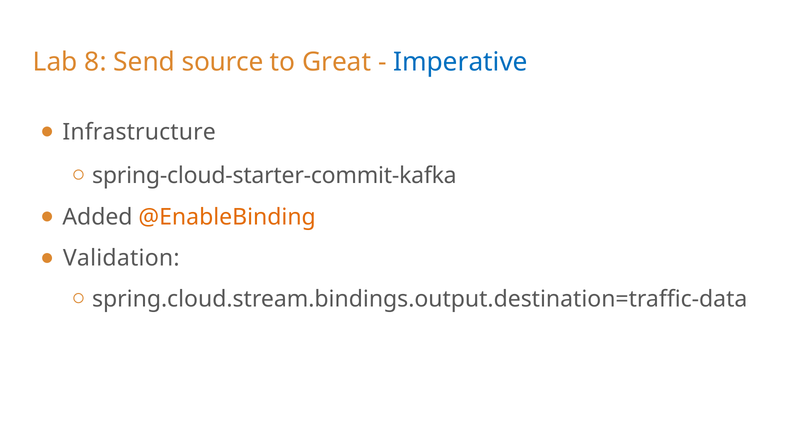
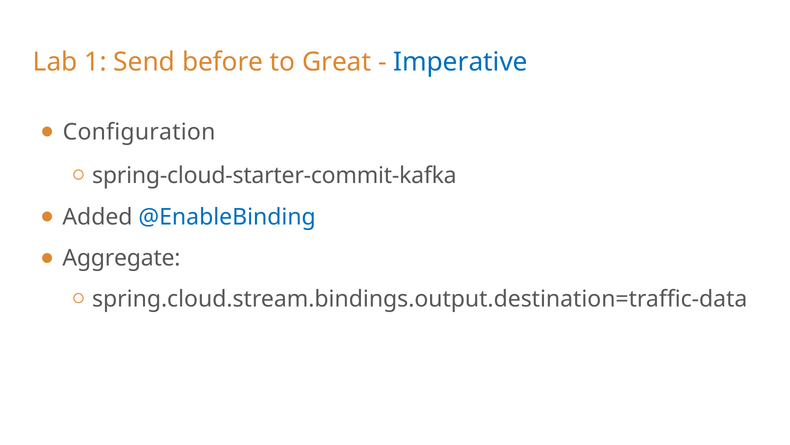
8: 8 -> 1 (96, 62)
source: source -> before (223, 62)
Infrastructure: Infrastructure -> Configuration (139, 132)
@EnableBinding colour: orange -> blue (227, 217)
Validation: Validation -> Aggregate (121, 258)
